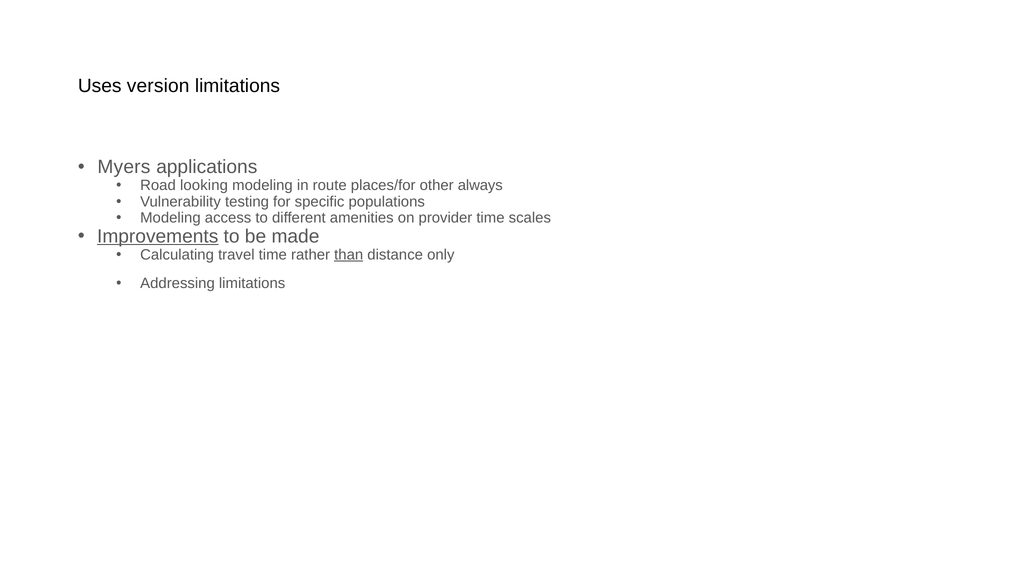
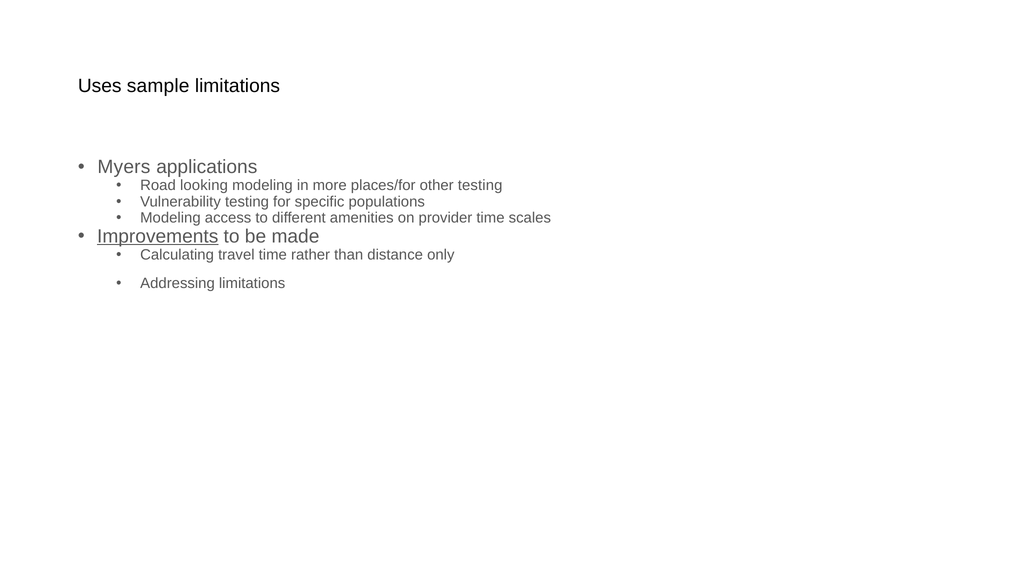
version: version -> sample (158, 86)
route: route -> more (330, 186)
other always: always -> testing (480, 186)
than underline: present -> none (349, 255)
